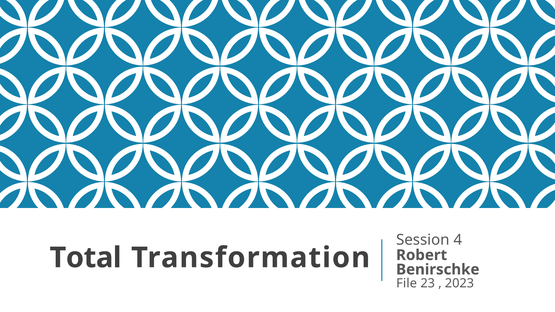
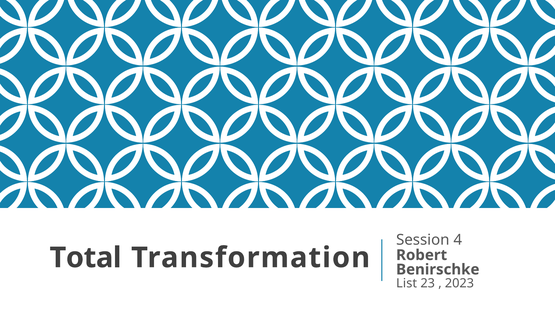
File: File -> List (407, 284)
